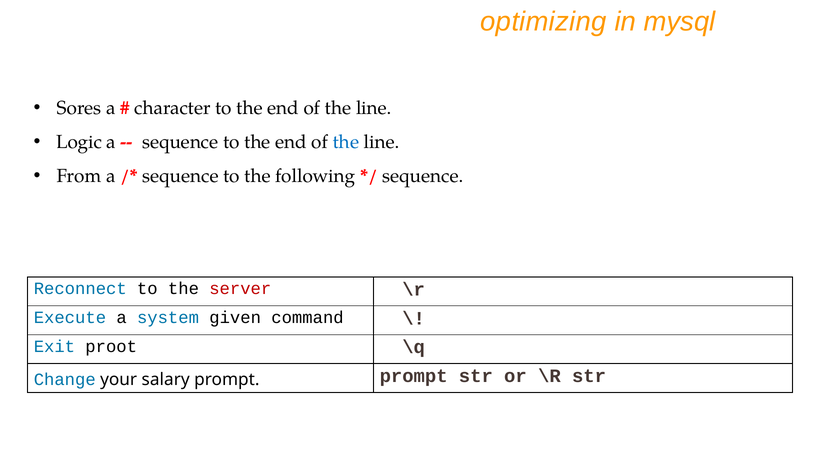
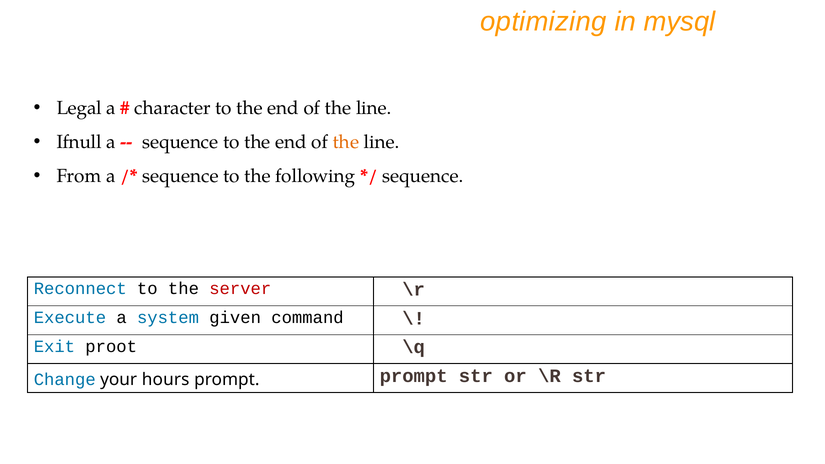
Sores: Sores -> Legal (79, 108)
Logic: Logic -> Ifnull (79, 142)
the colour: blue -> orange (346, 142)
salary: salary -> hours (166, 379)
